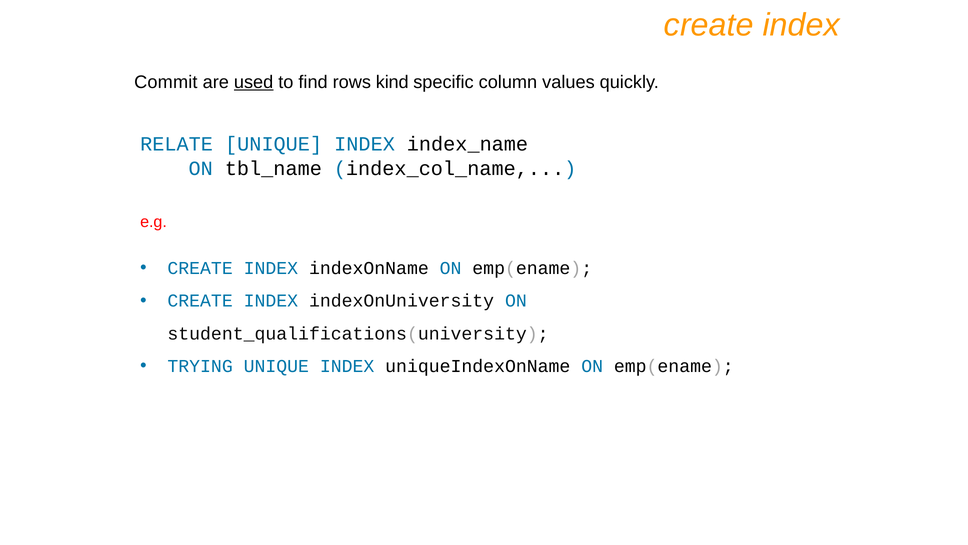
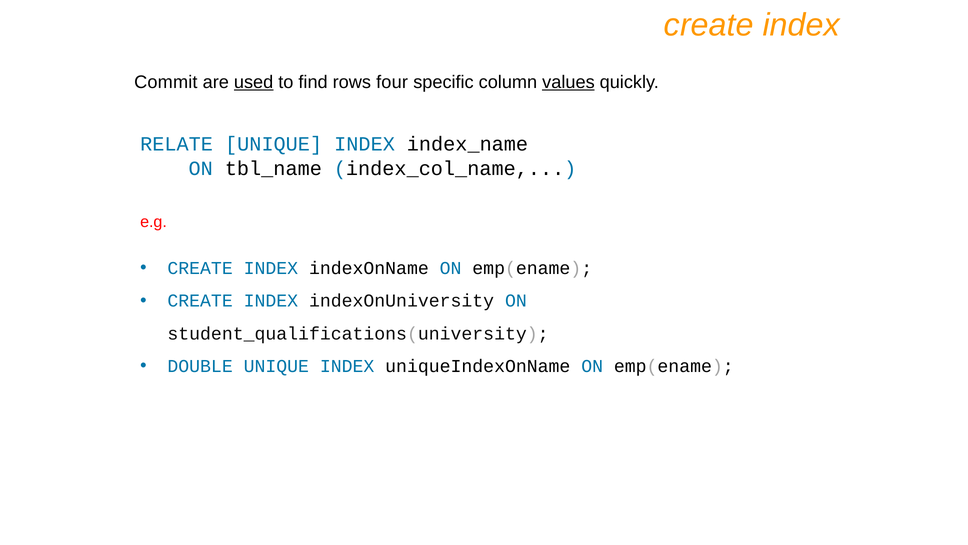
kind: kind -> four (392, 82)
values underline: none -> present (568, 82)
TRYING: TRYING -> DOUBLE (200, 366)
